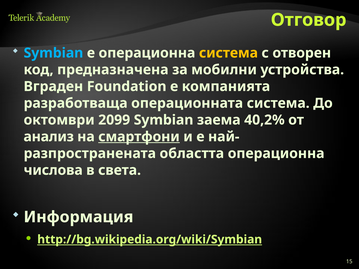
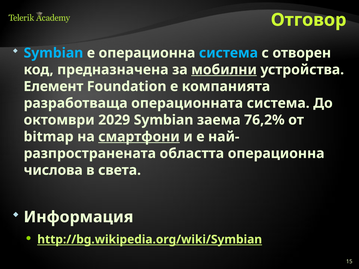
система colour: yellow -> light blue (228, 53)
мобилни underline: none -> present (224, 70)
Вграден: Вграден -> Елемент (53, 87)
2099: 2099 -> 2029 (114, 120)
40,2%: 40,2% -> 76,2% (264, 120)
анализ: анализ -> bitmap (49, 137)
